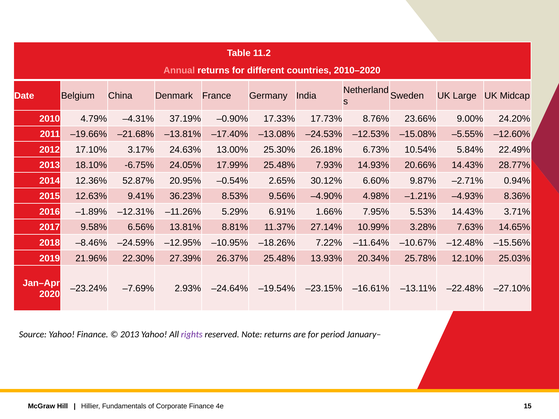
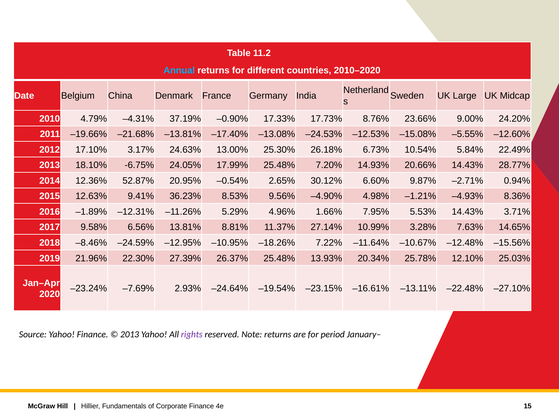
Annual colour: pink -> light blue (179, 70)
7.93%: 7.93% -> 7.20% (329, 165)
6.91%: 6.91% -> 4.96% (282, 212)
